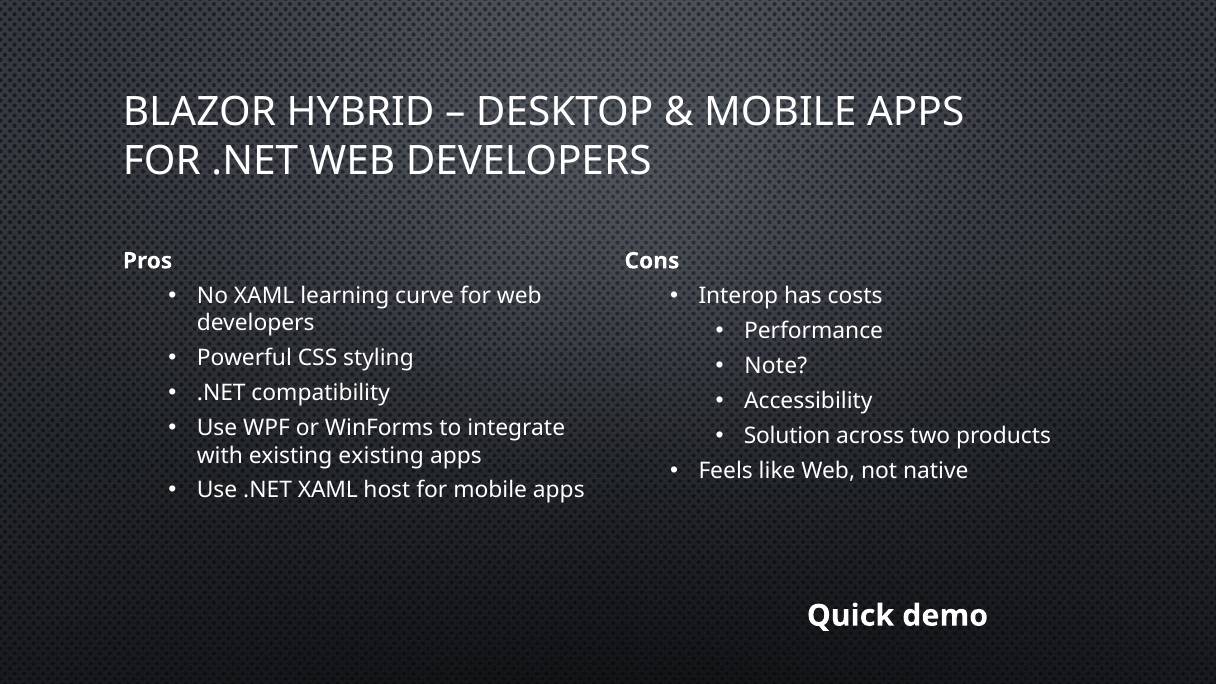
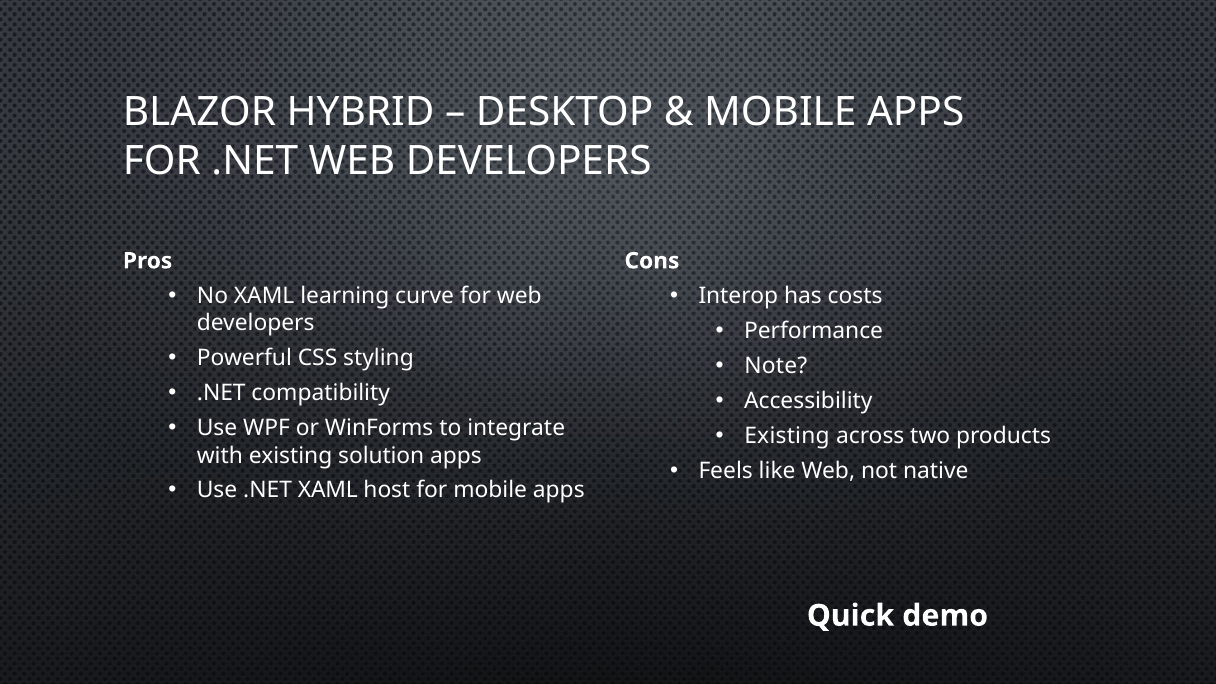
Solution: Solution -> Existing (787, 436)
existing existing: existing -> solution (381, 455)
